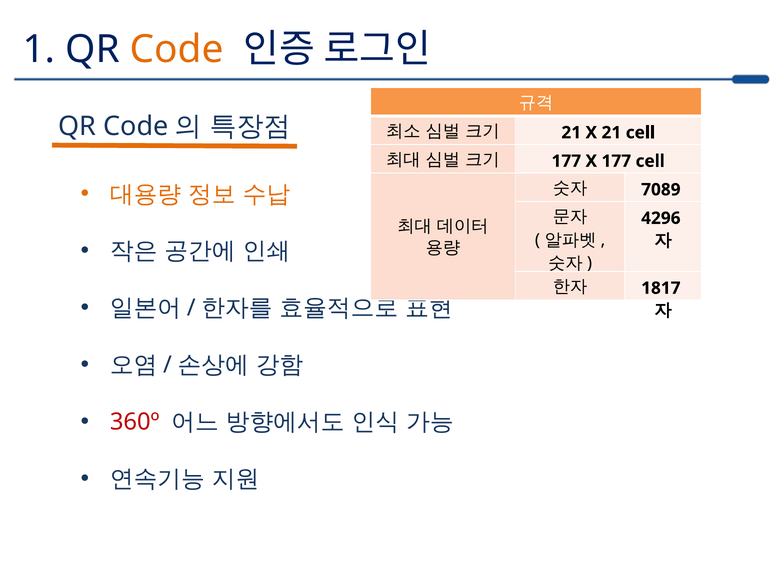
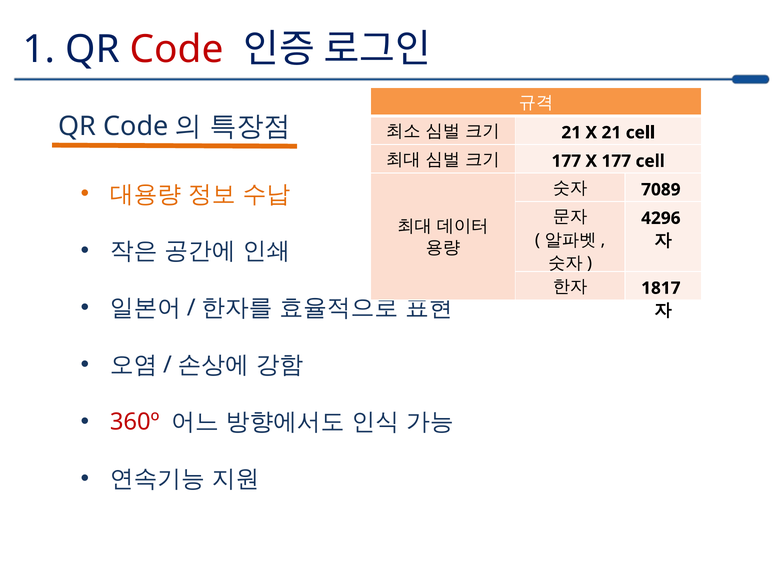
Code colour: orange -> red (177, 49)
